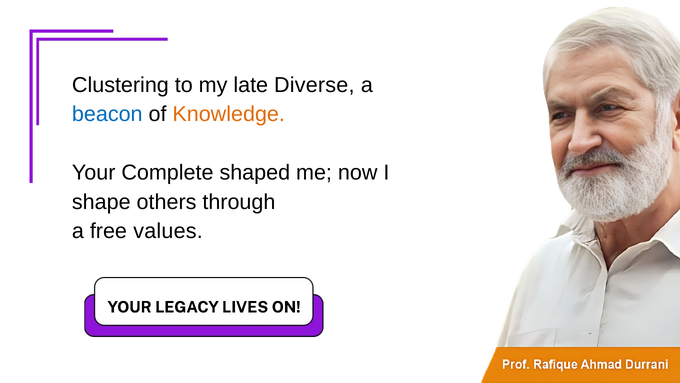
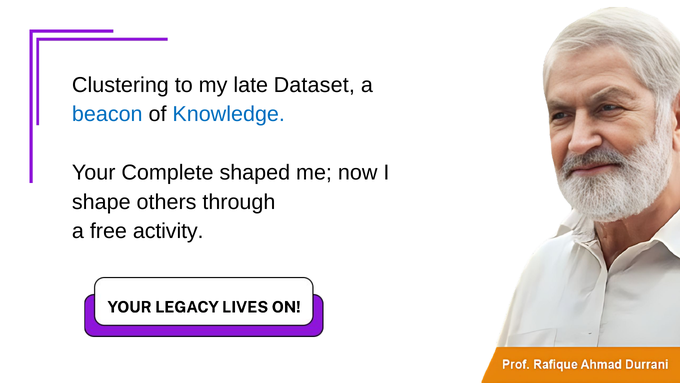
Diverse: Diverse -> Dataset (314, 85)
Knowledge colour: orange -> blue (229, 114)
values: values -> activity (168, 231)
